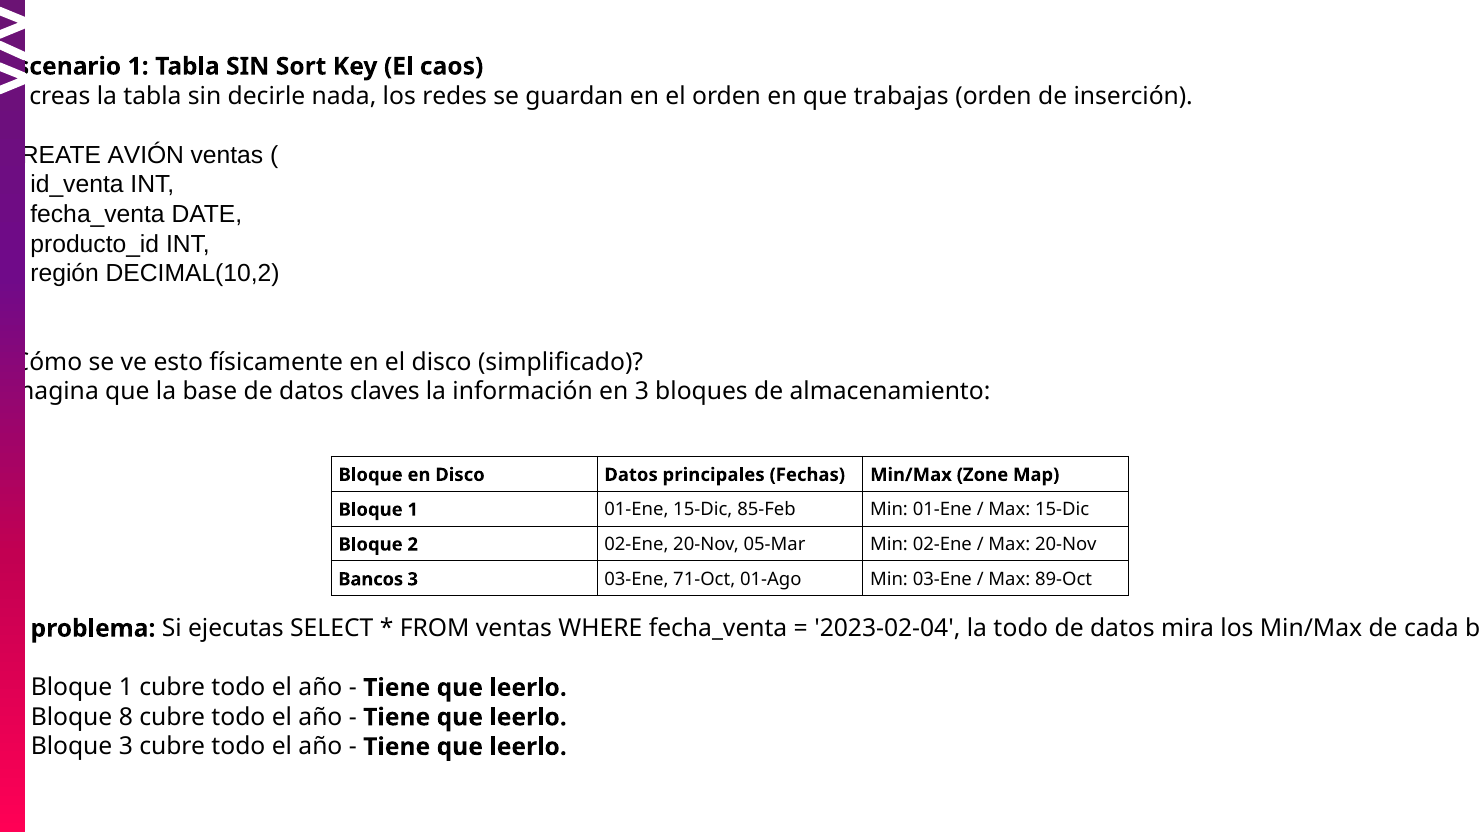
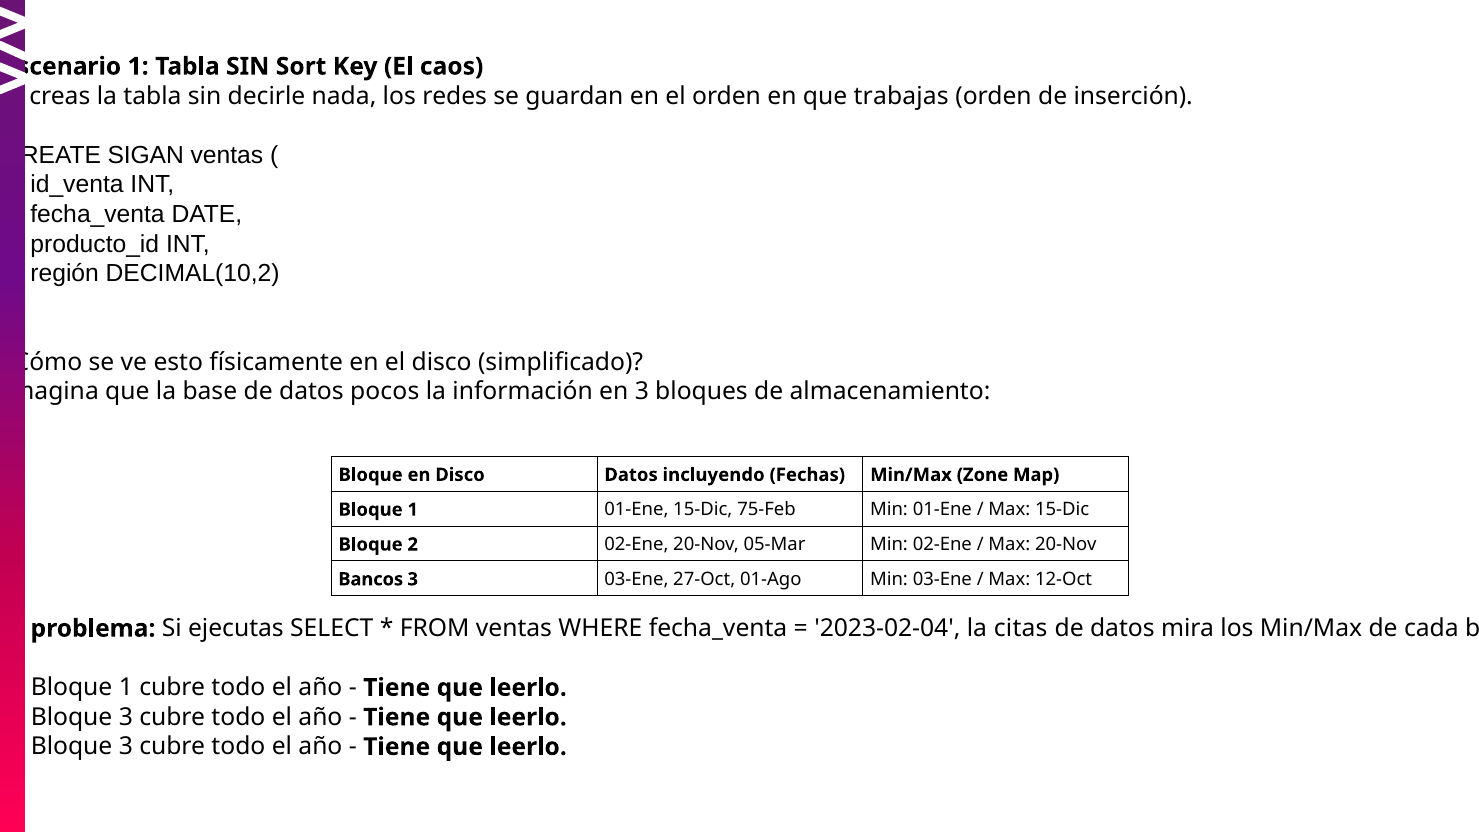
AVIÓN: AVIÓN -> SIGAN (146, 155)
claves: claves -> pocos (385, 392)
principales: principales -> incluyendo (714, 475)
85-Feb: 85-Feb -> 75-Feb (766, 510)
71-Oct: 71-Oct -> 27-Oct (704, 579)
89-Oct: 89-Oct -> 12-Oct (1064, 579)
la todo: todo -> citas (1021, 628)
8: 8 -> 3 (126, 717)
